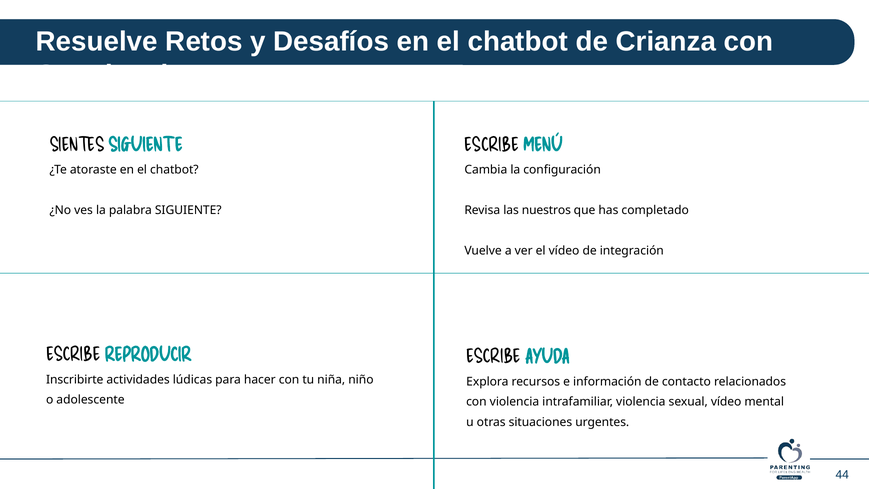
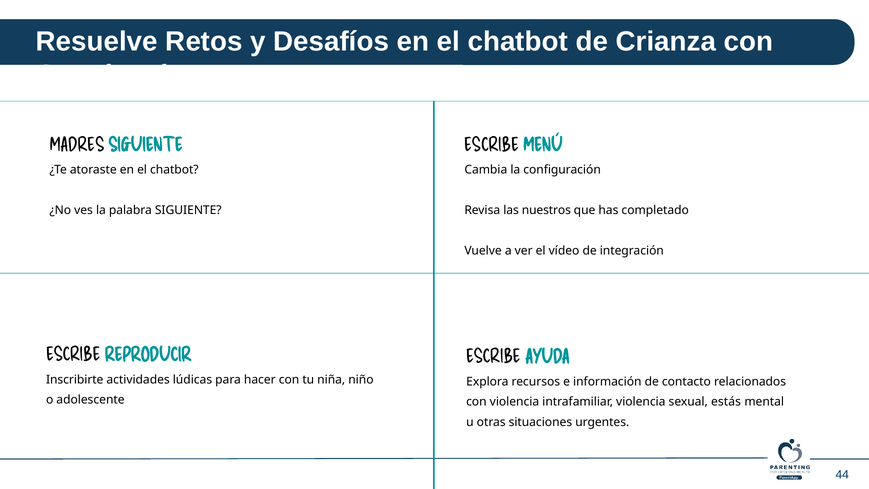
SIENTES: SIENTES -> MADRES (77, 145)
sexual vídeo: vídeo -> estás (726, 402)
